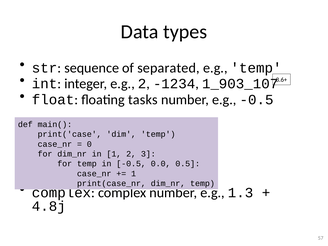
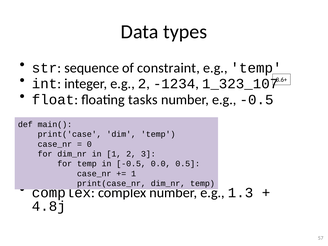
separated: separated -> constraint (168, 68)
1_903_107: 1_903_107 -> 1_323_107 (240, 84)
